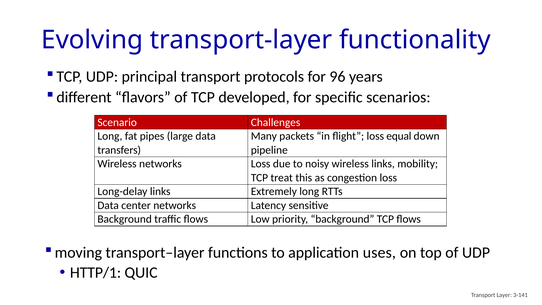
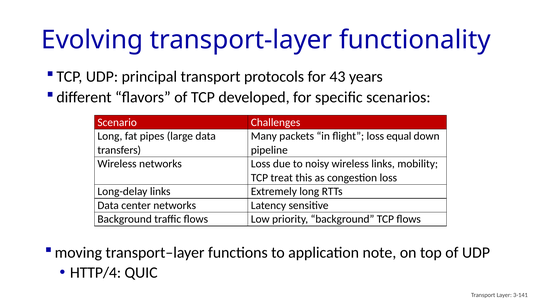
96: 96 -> 43 (337, 77)
uses: uses -> note (379, 253)
HTTP/1: HTTP/1 -> HTTP/4 (96, 272)
